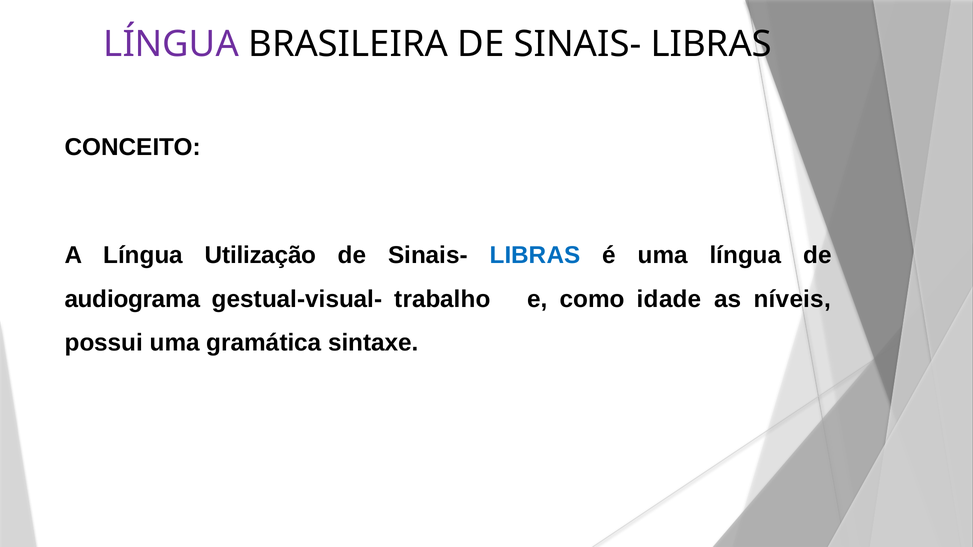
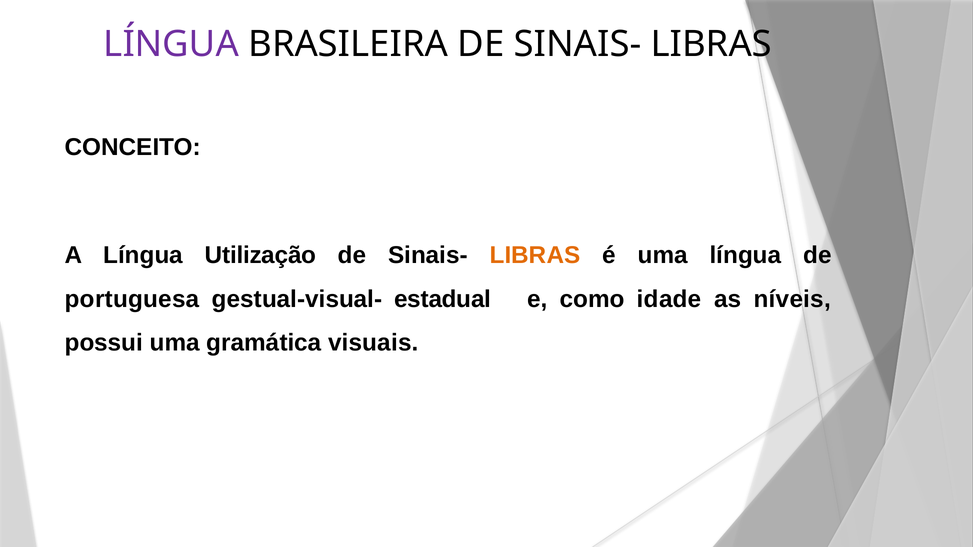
LIBRAS colour: blue -> orange (535, 255)
audiograma: audiograma -> portuguesa (132, 299)
trabalho: trabalho -> estadual (443, 299)
sintaxe: sintaxe -> visuais (373, 343)
